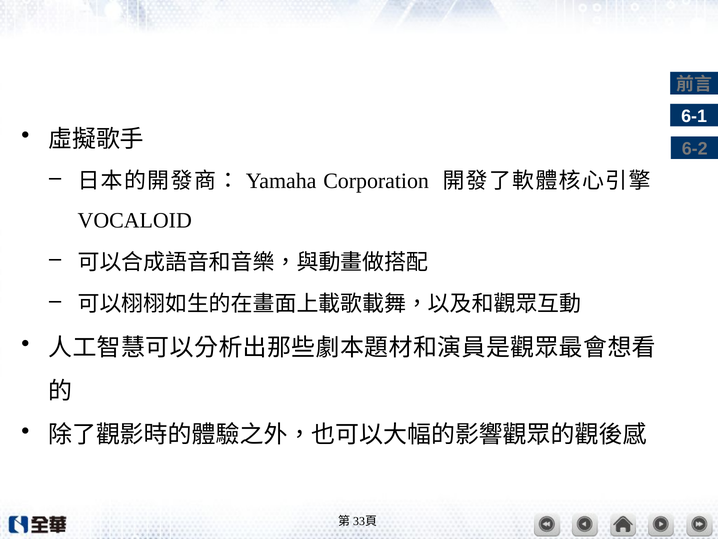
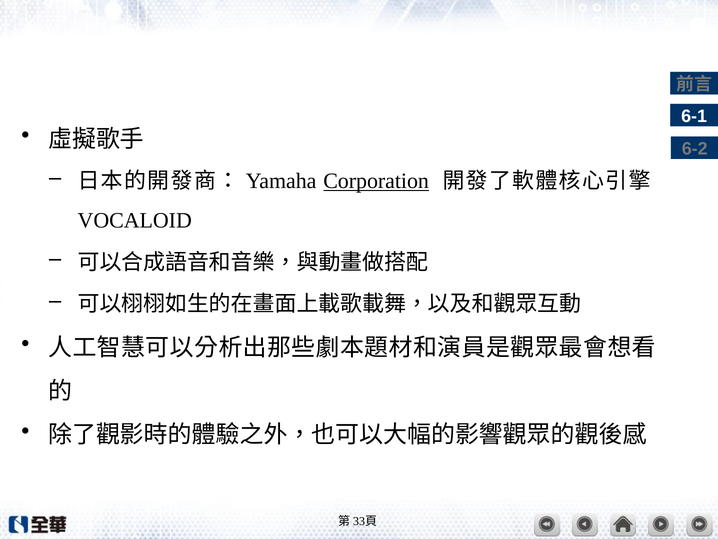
Corporation underline: none -> present (376, 181)
